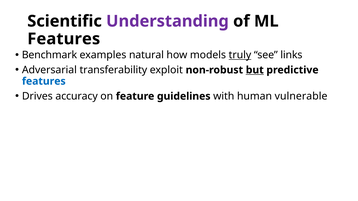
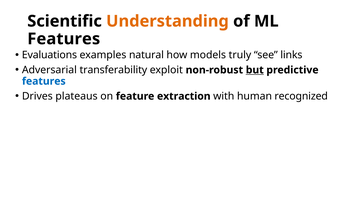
Understanding colour: purple -> orange (167, 21)
Benchmark: Benchmark -> Evaluations (49, 55)
truly underline: present -> none (240, 55)
accuracy: accuracy -> plateaus (77, 96)
guidelines: guidelines -> extraction (184, 96)
vulnerable: vulnerable -> recognized (301, 96)
